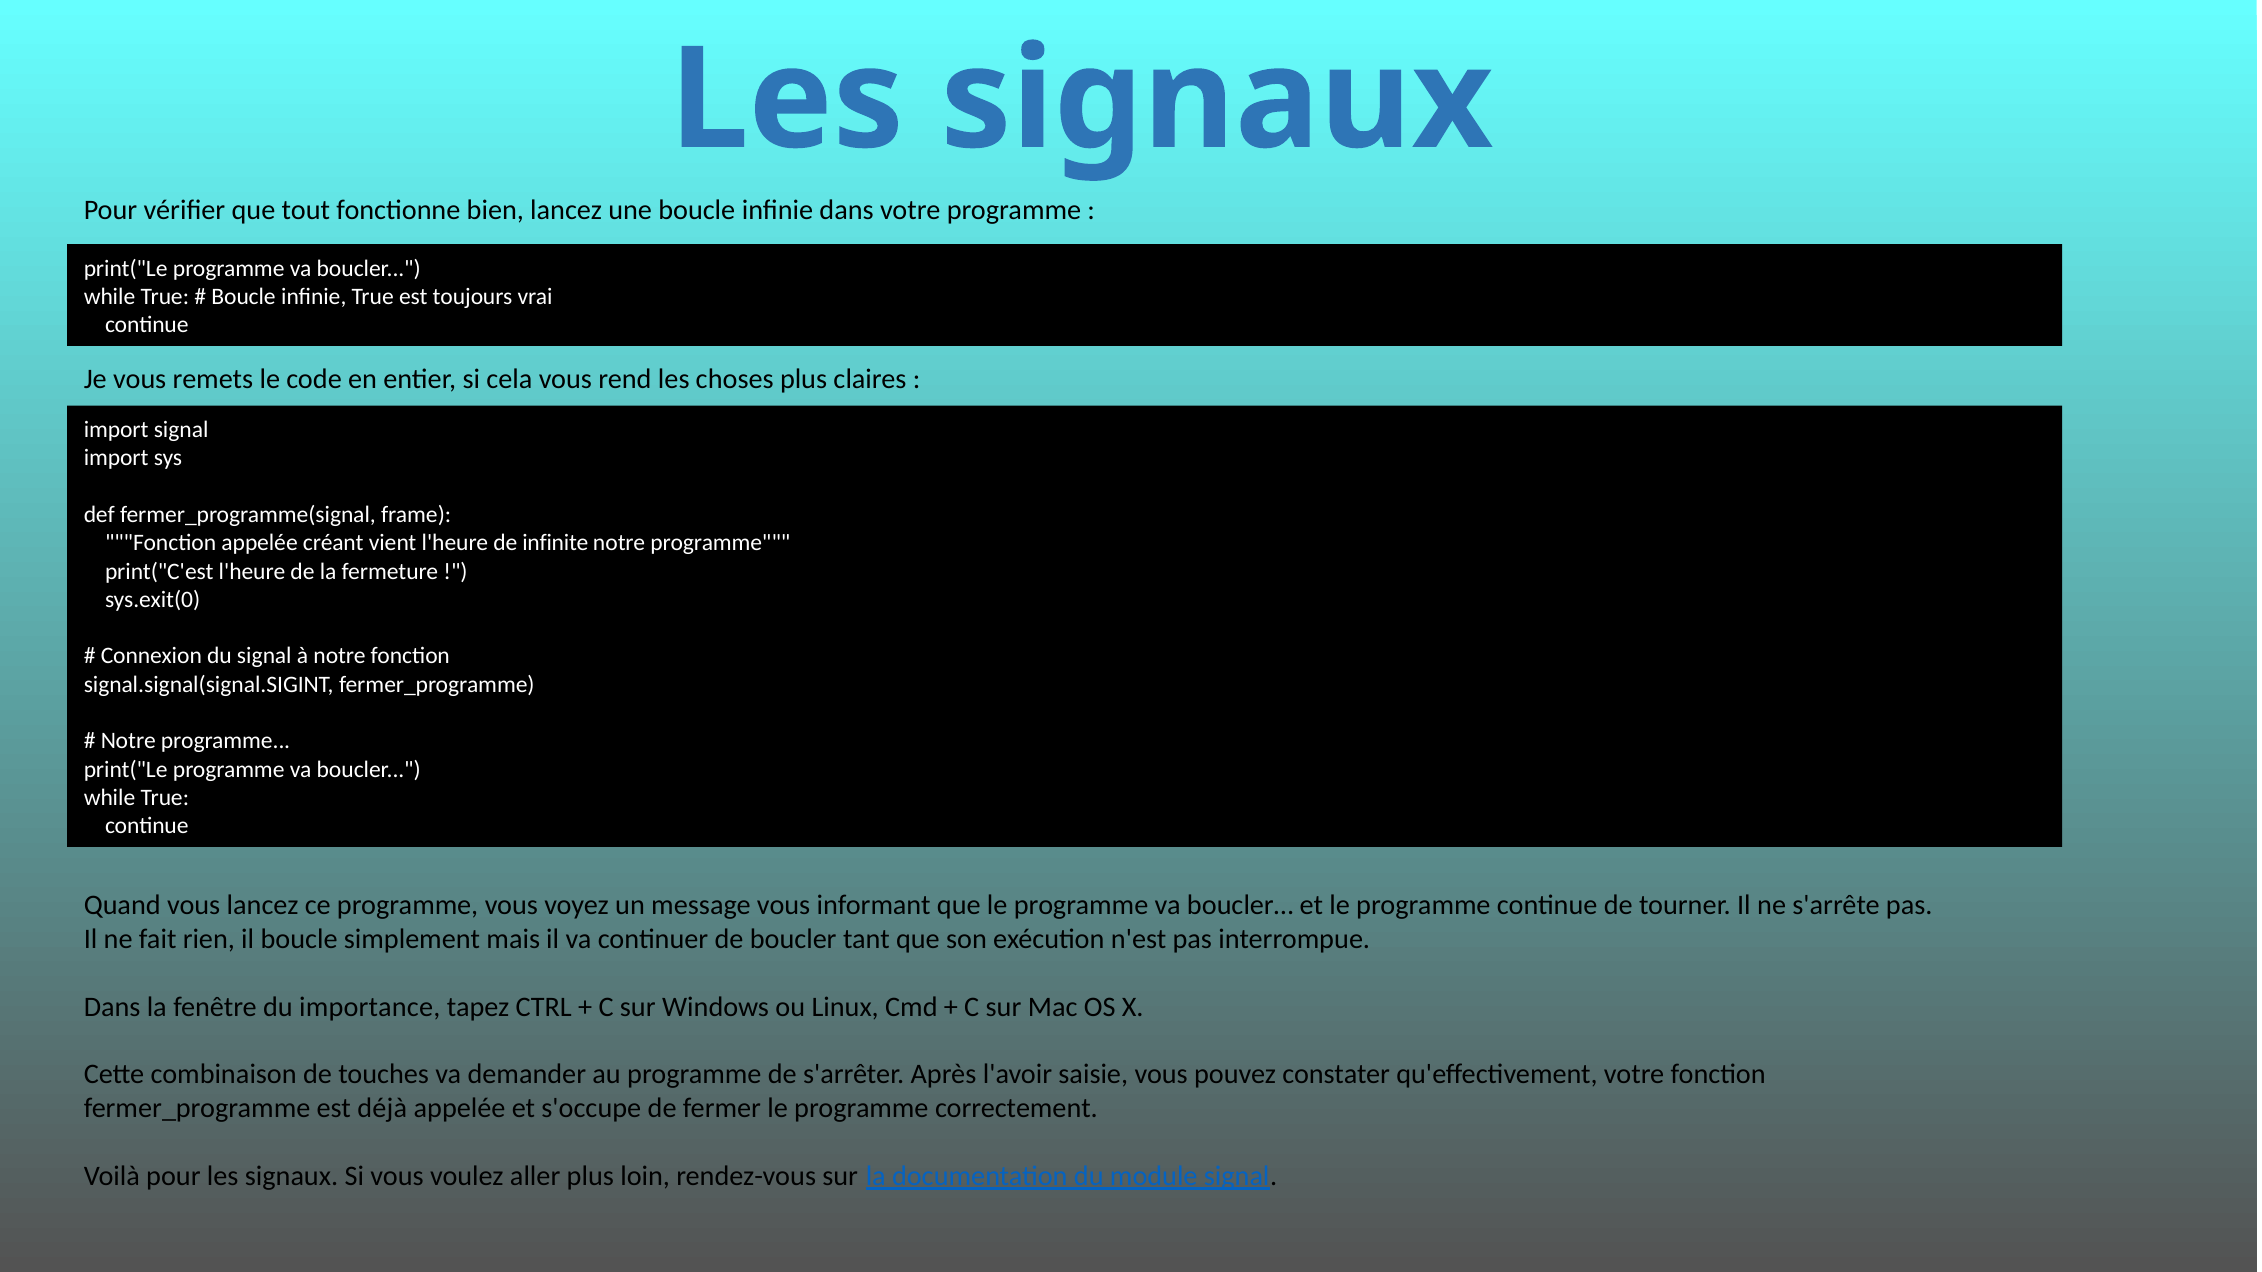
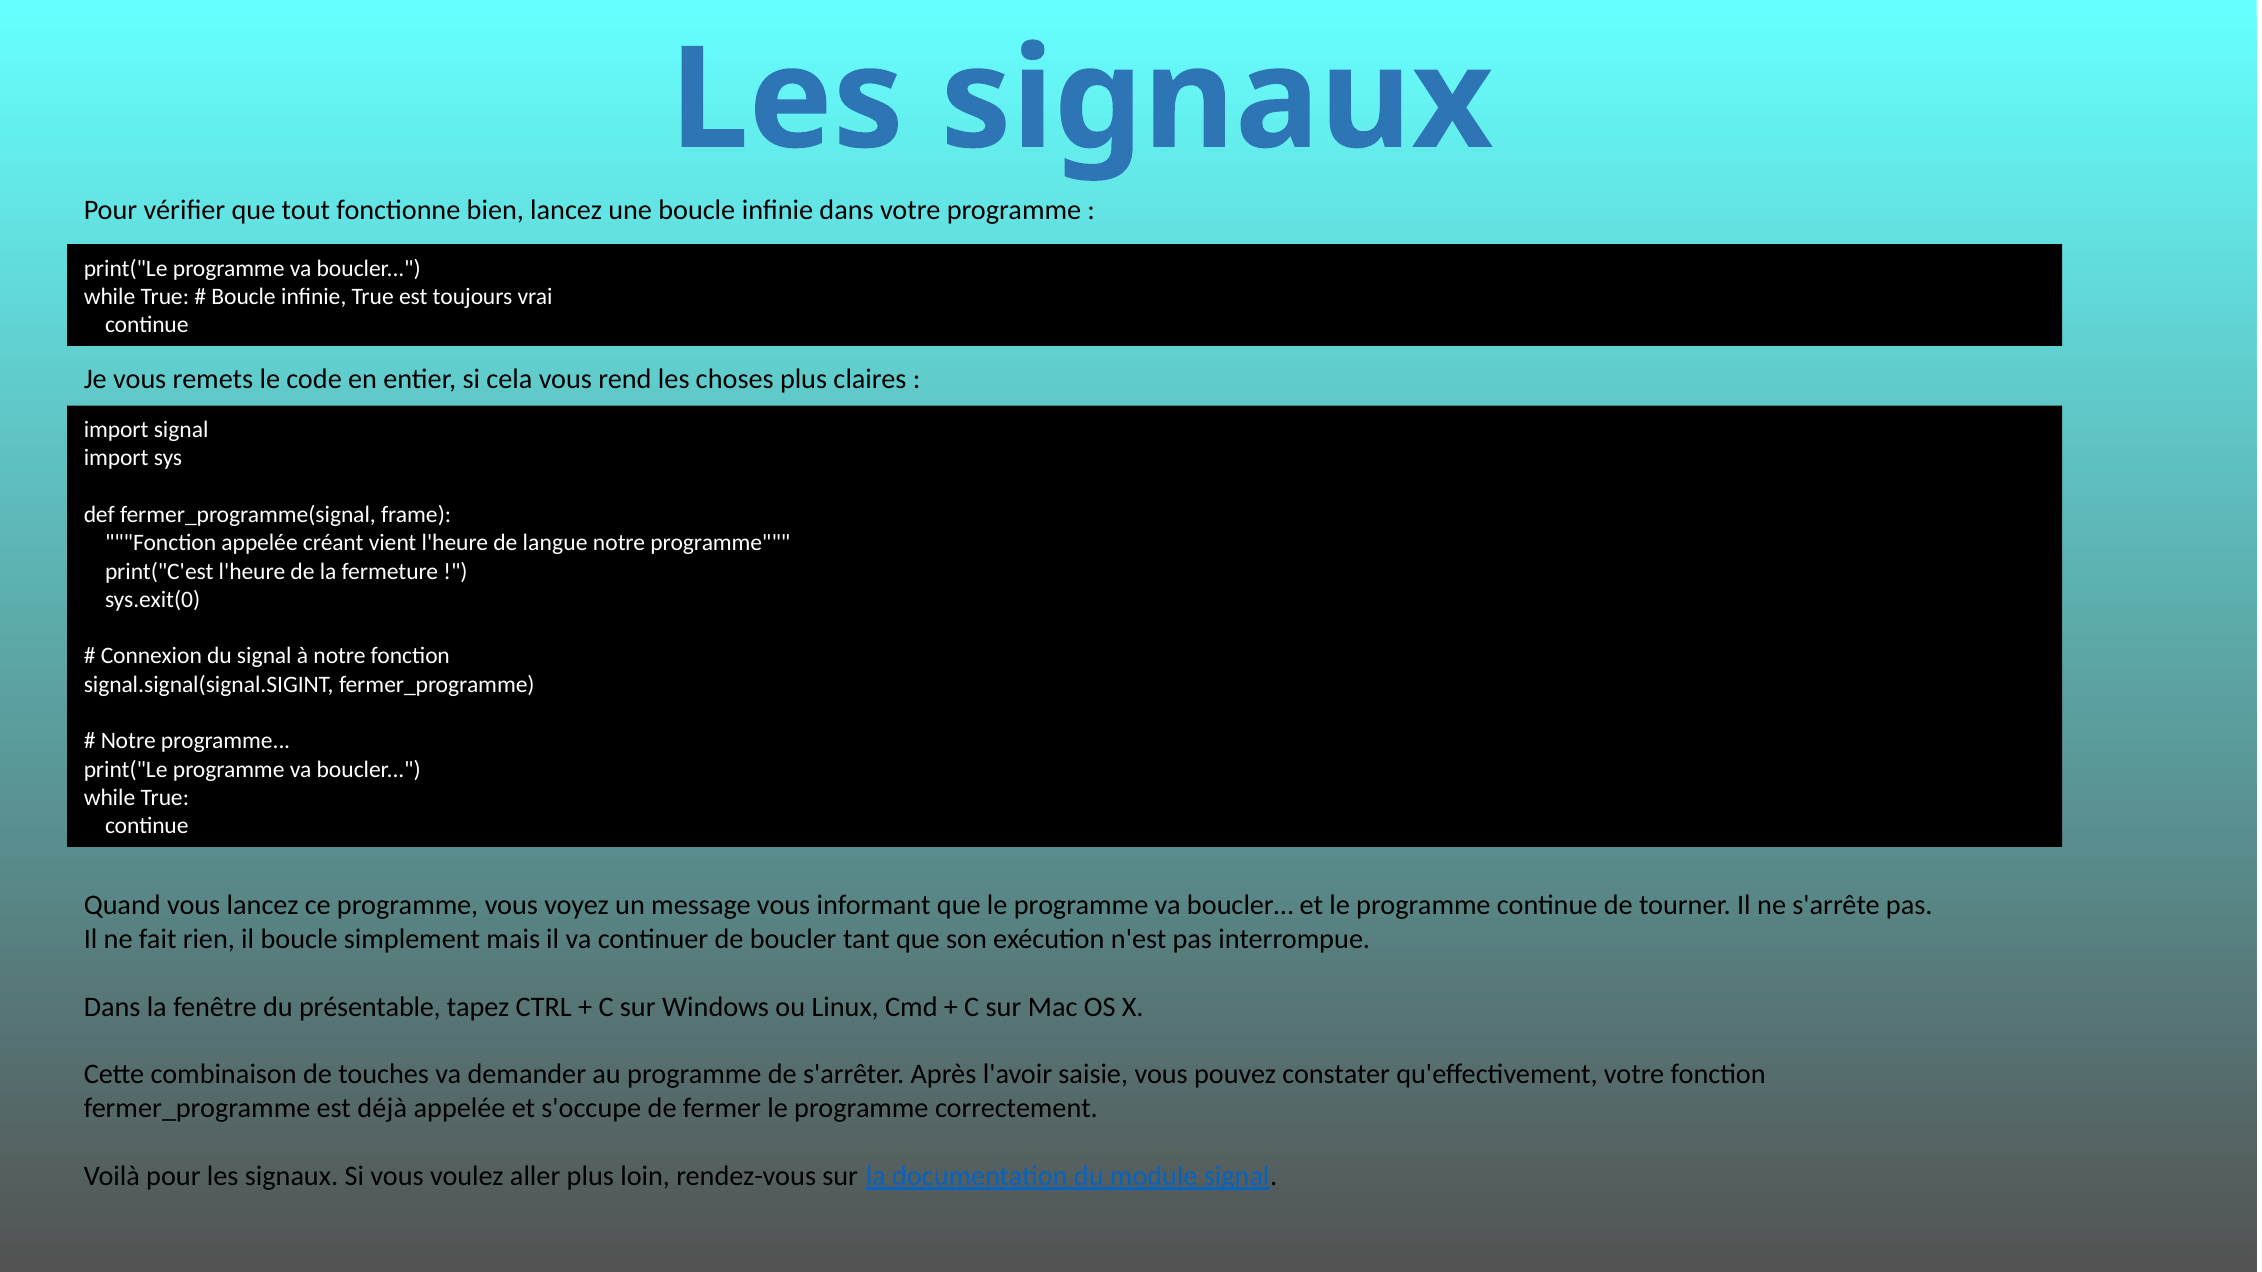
infinite: infinite -> langue (555, 543)
importance: importance -> présentable (370, 1007)
